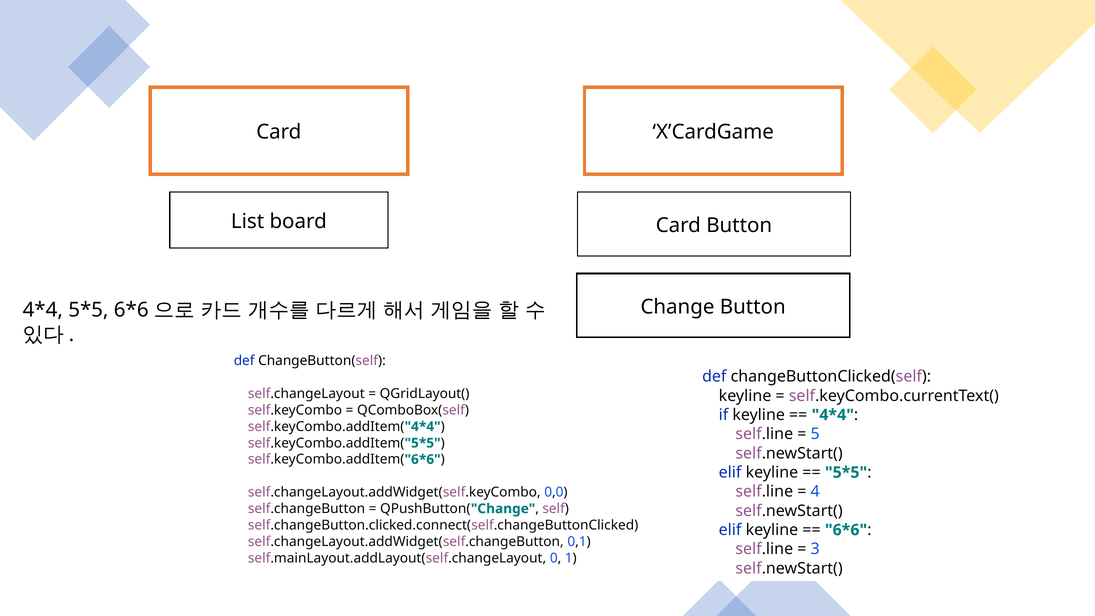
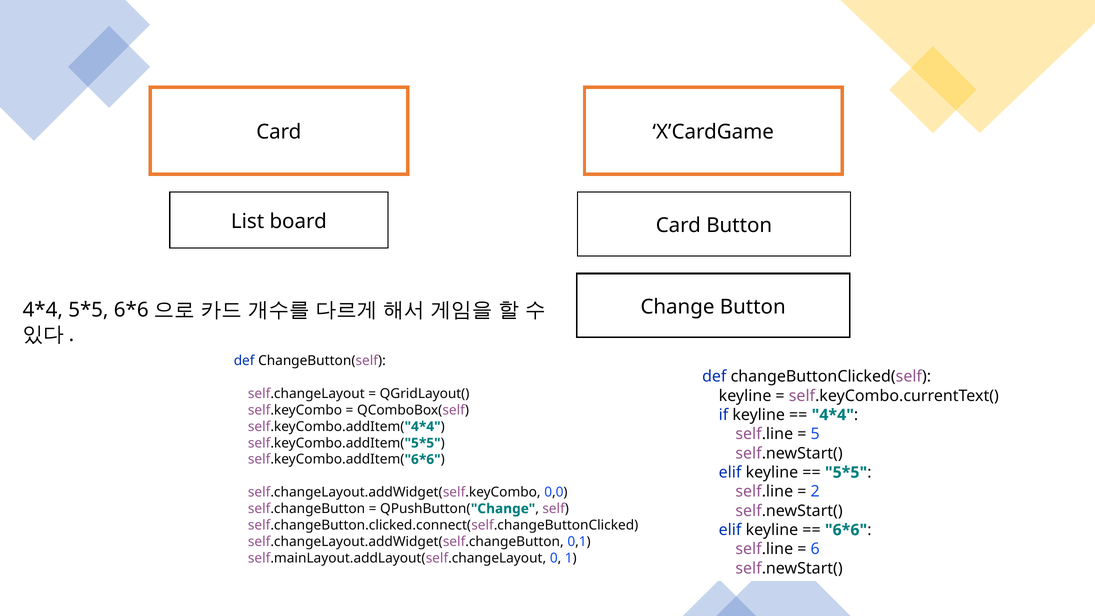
4: 4 -> 2 (815, 492)
3: 3 -> 6 (815, 549)
